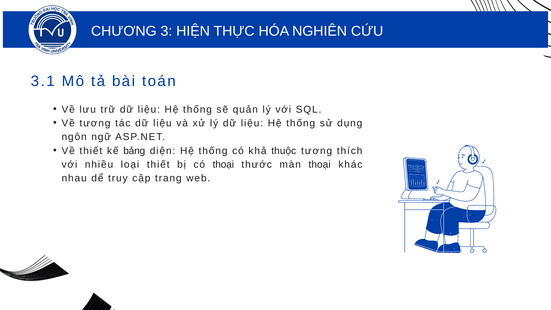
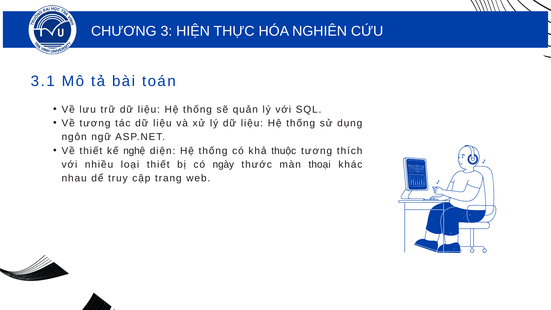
bảng: bảng -> nghệ (134, 151)
có thoại: thoại -> ngày (223, 164)
